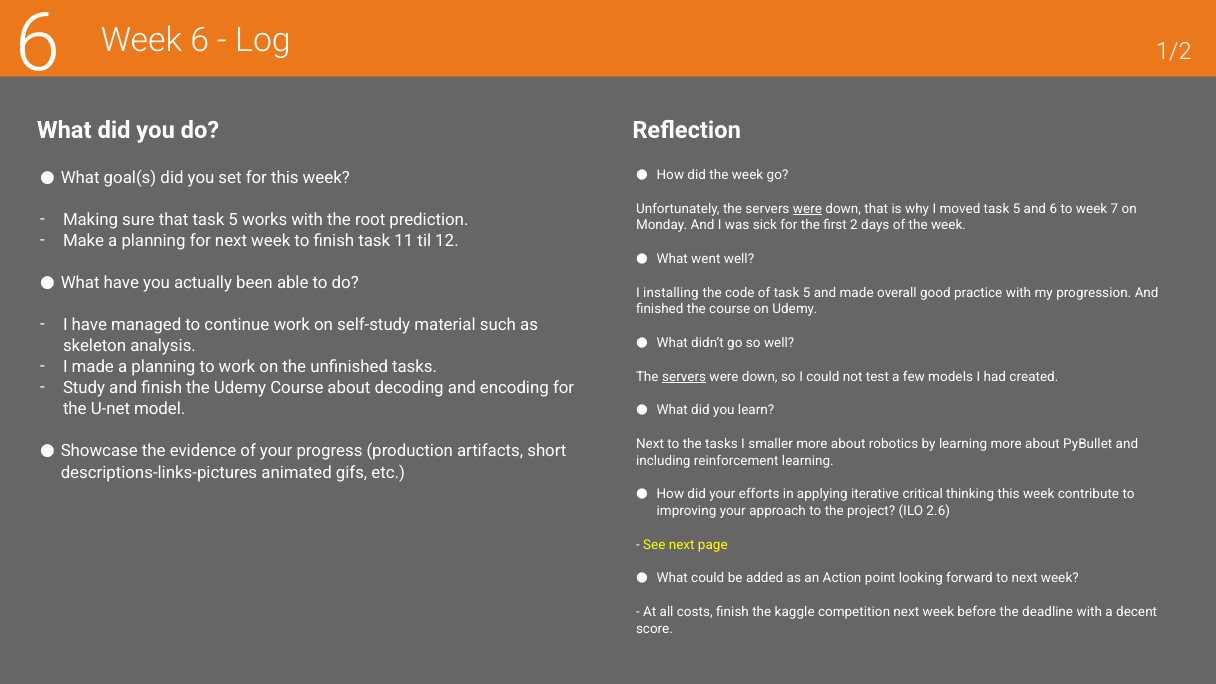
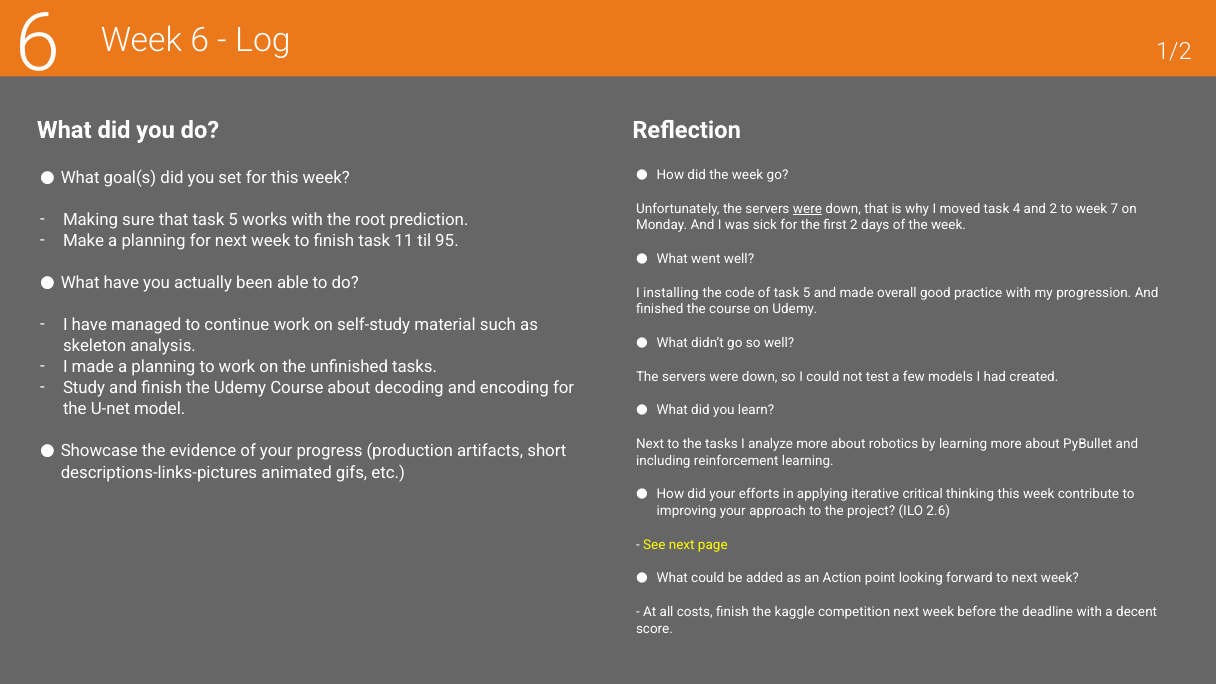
moved task 5: 5 -> 4 (1017, 209)
and 6: 6 -> 2 (1053, 209)
12: 12 -> 95 (447, 241)
servers underline: present -> none (684, 377)
smaller: smaller -> analyze (771, 444)
